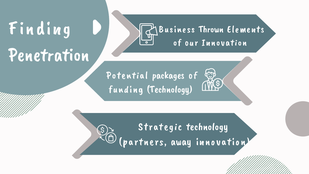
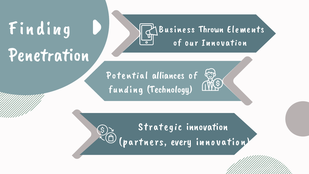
packages: packages -> alliances (168, 75)
Strategic technology: technology -> innovation (207, 126)
away: away -> every (181, 141)
